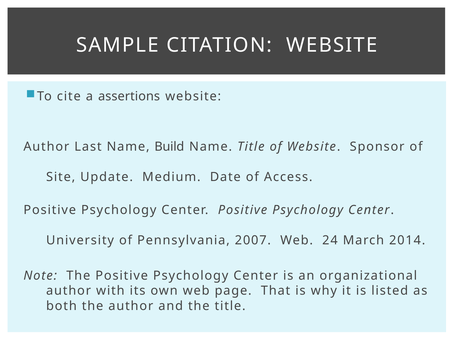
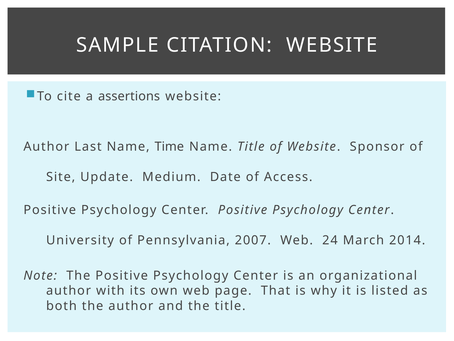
Build: Build -> Time (169, 147)
